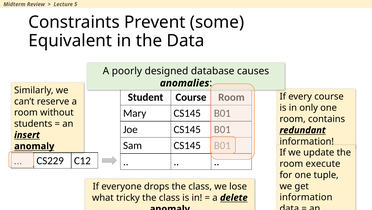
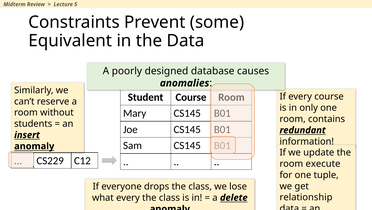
information: information -> relationship (306, 197)
what tricky: tricky -> every (128, 197)
